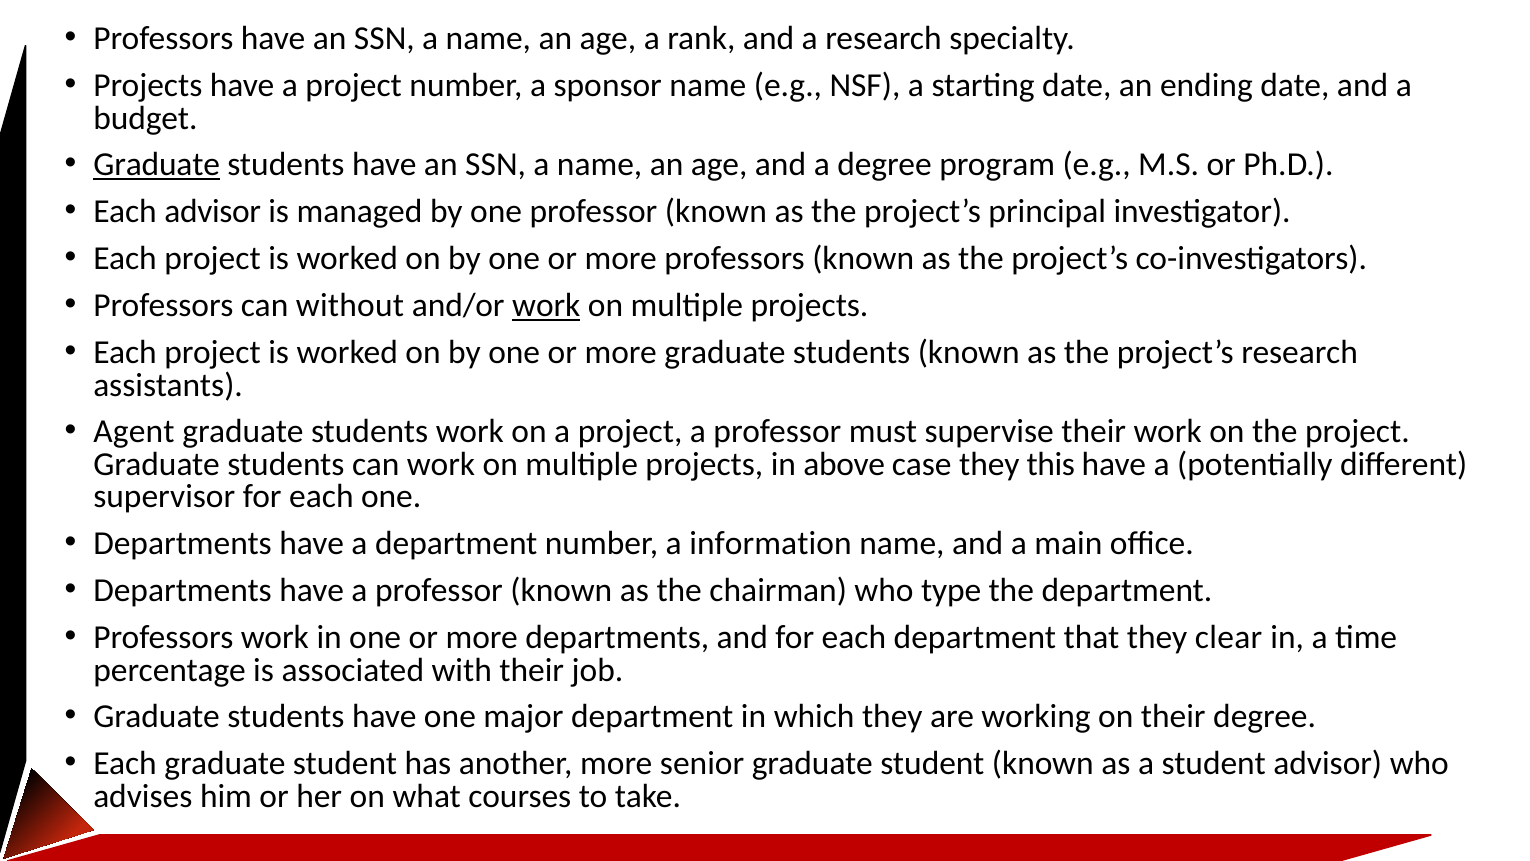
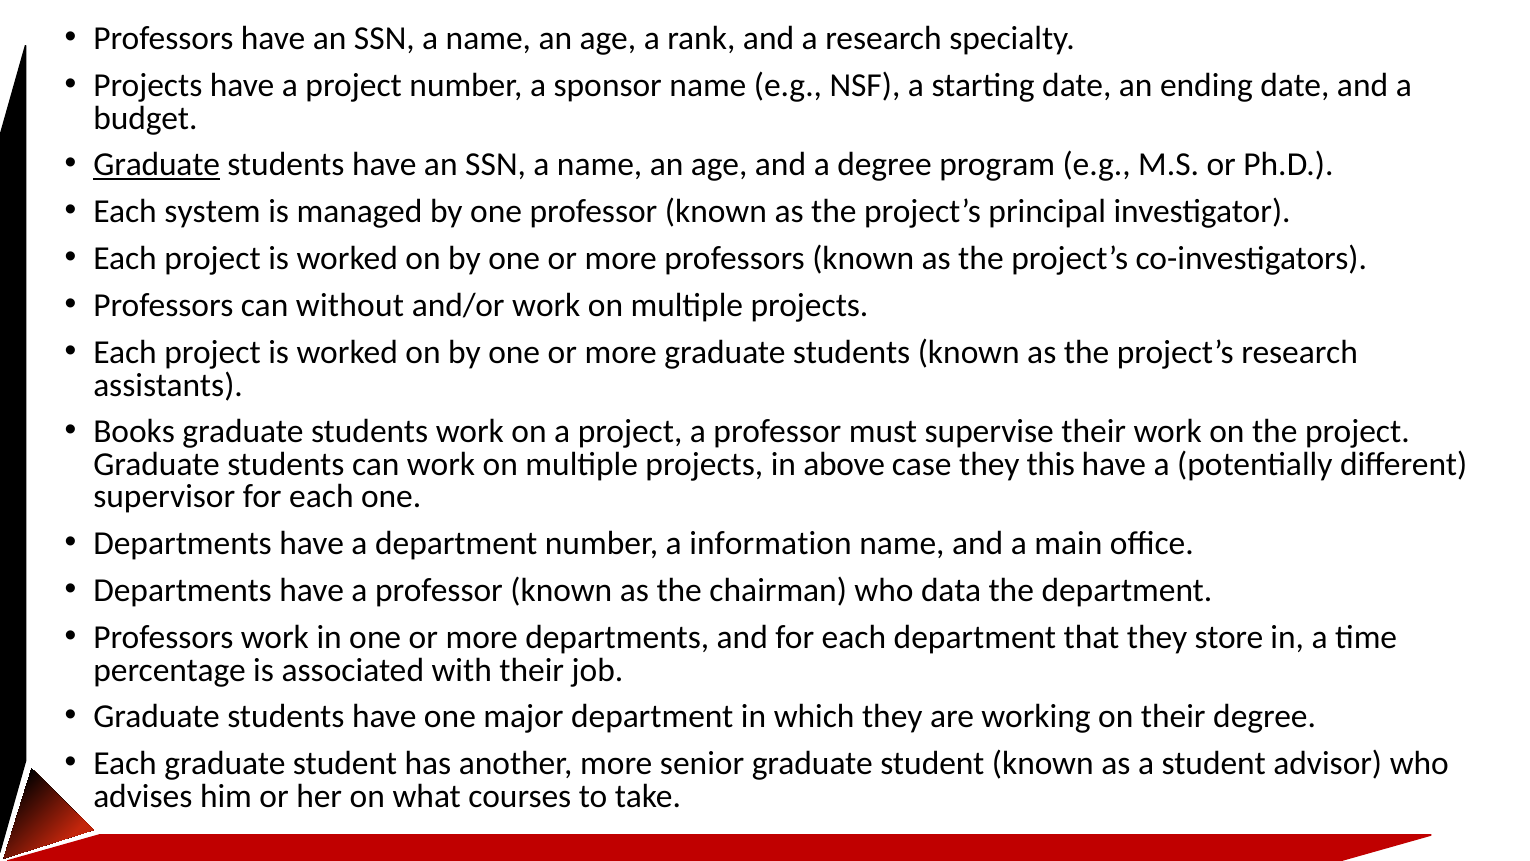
Each advisor: advisor -> system (212, 212)
work underline: present -> none (546, 305)
Agent: Agent -> Books (134, 432)
type: type -> data (951, 590)
clear: clear -> store (1229, 637)
